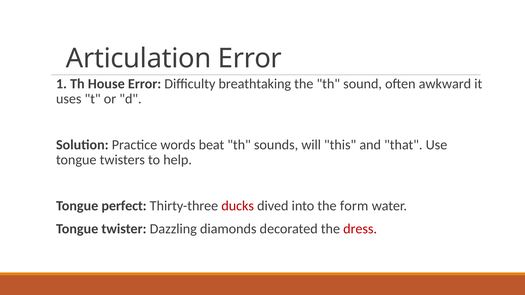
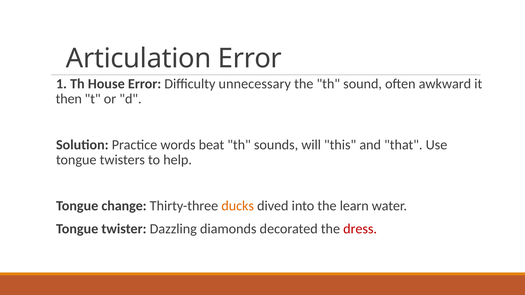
breathtaking: breathtaking -> unnecessary (255, 84)
uses: uses -> then (69, 99)
perfect: perfect -> change (124, 206)
ducks colour: red -> orange (238, 206)
form: form -> learn (354, 206)
